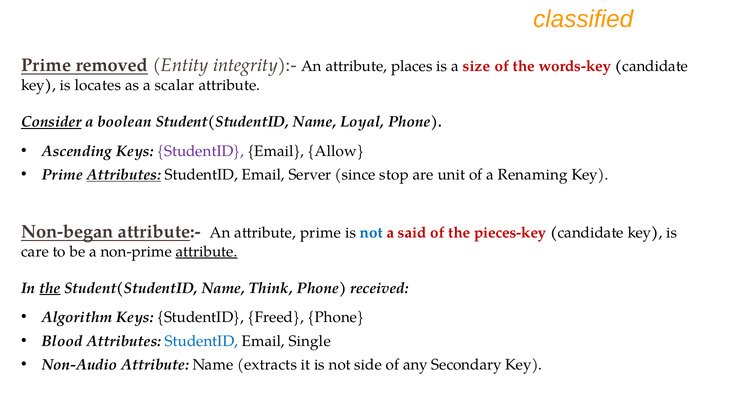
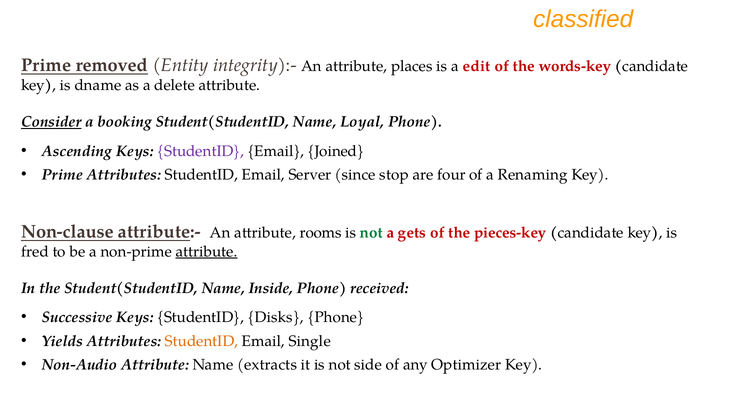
size: size -> edit (477, 66)
locates: locates -> dname (98, 85)
scalar: scalar -> delete (175, 85)
boolean: boolean -> booking (125, 122)
Allow: Allow -> Joined (336, 151)
Attributes underline: present -> none (124, 175)
unit: unit -> four (451, 175)
Non-began: Non-began -> Non-clause (67, 231)
attribute prime: prime -> rooms (321, 232)
not colour: blue -> green (371, 232)
said: said -> gets (412, 232)
care: care -> fred (35, 251)
the underline: present -> none (50, 288)
Think: Think -> Inside (271, 288)
Algorithm: Algorithm -> Successive (77, 317)
Freed: Freed -> Disks (276, 317)
Blood: Blood -> Yields (62, 341)
StudentID colour: blue -> orange (202, 341)
Secondary: Secondary -> Optimizer (466, 364)
